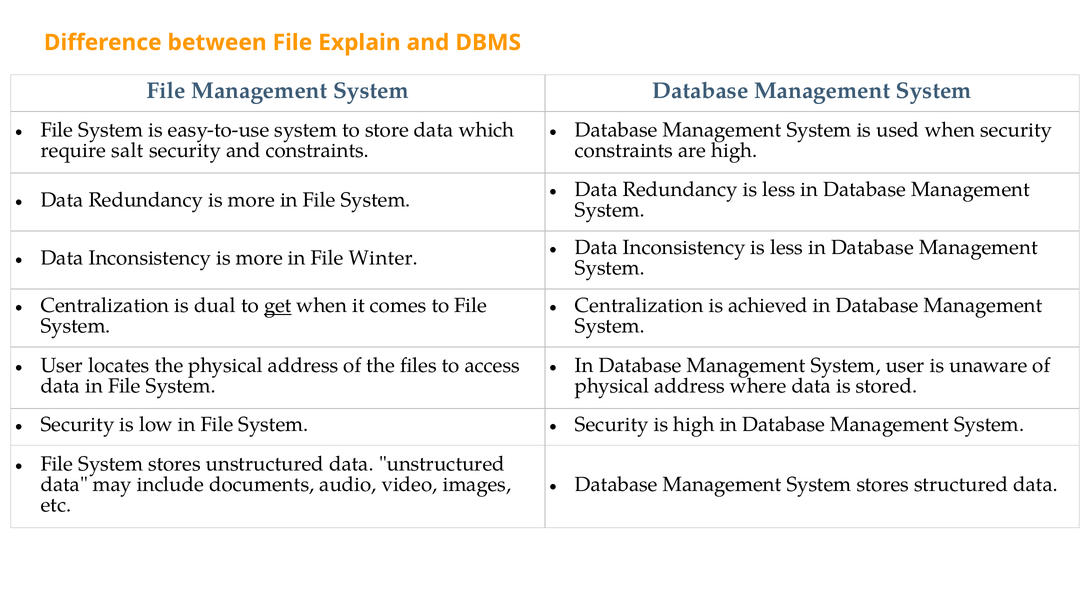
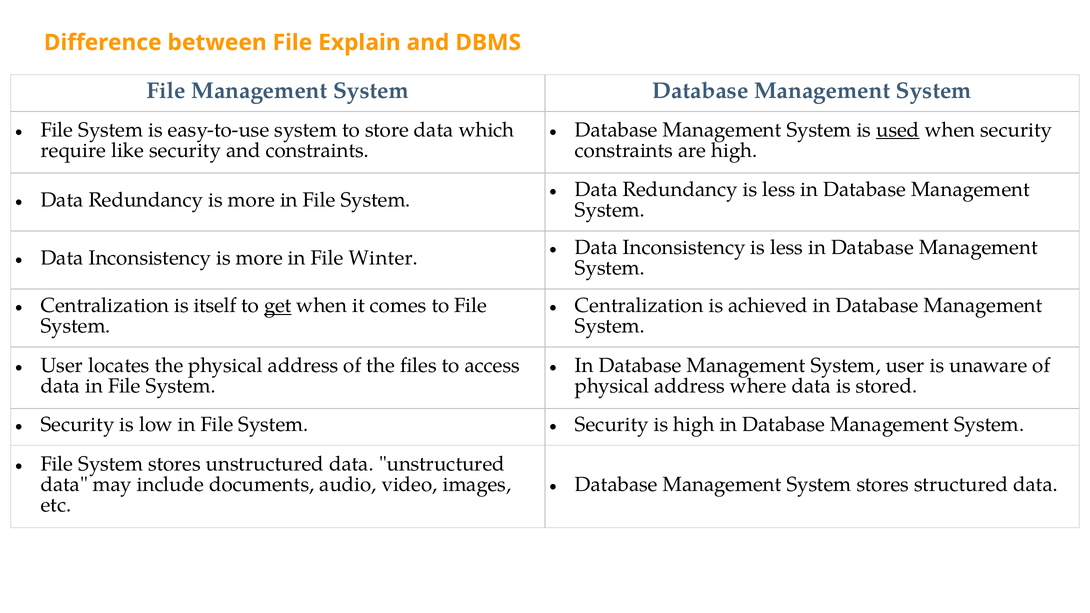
used underline: none -> present (898, 130)
salt: salt -> like (128, 150)
dual: dual -> itself (215, 306)
